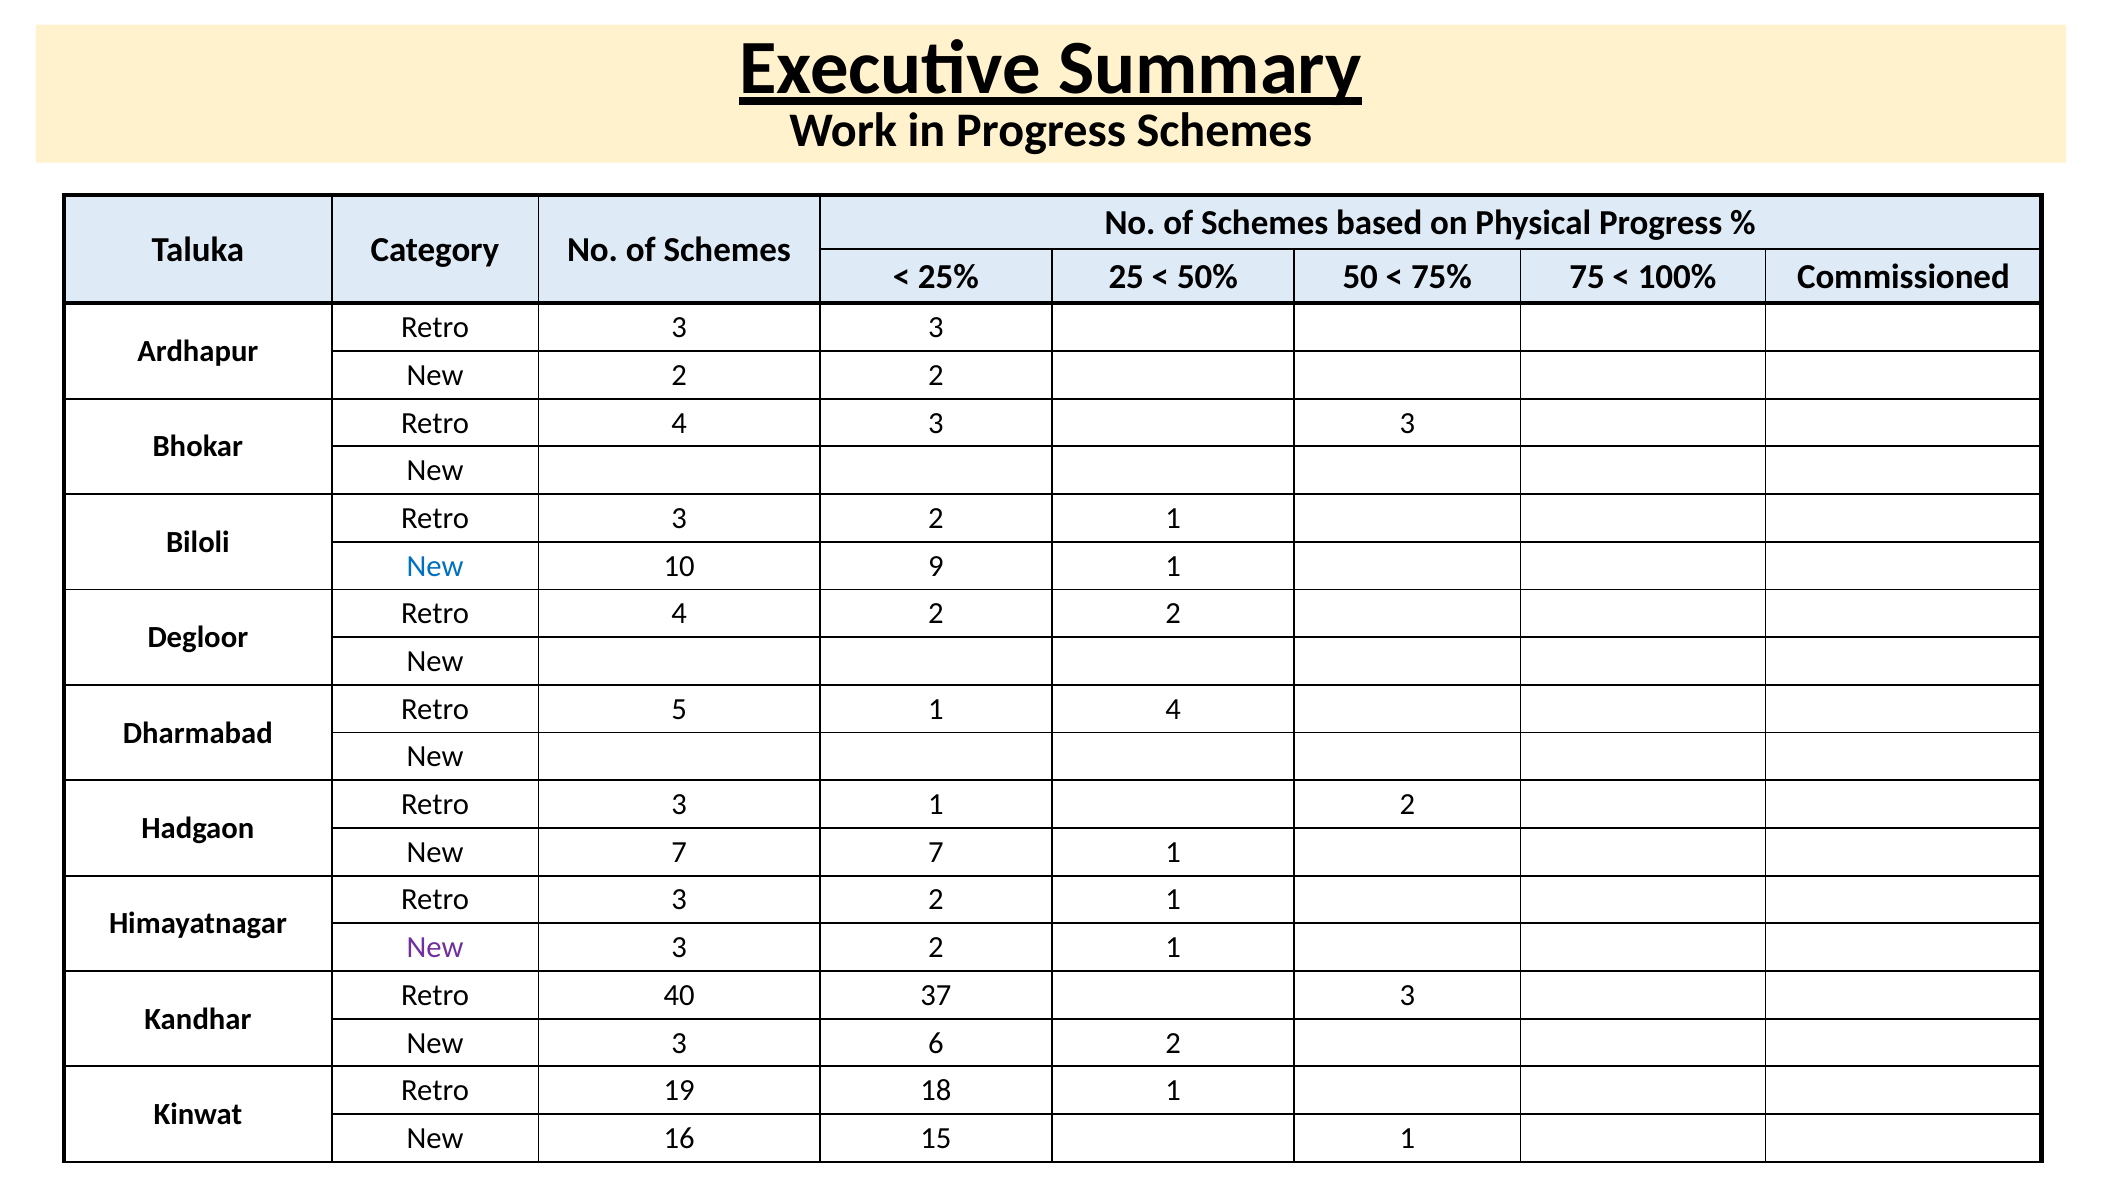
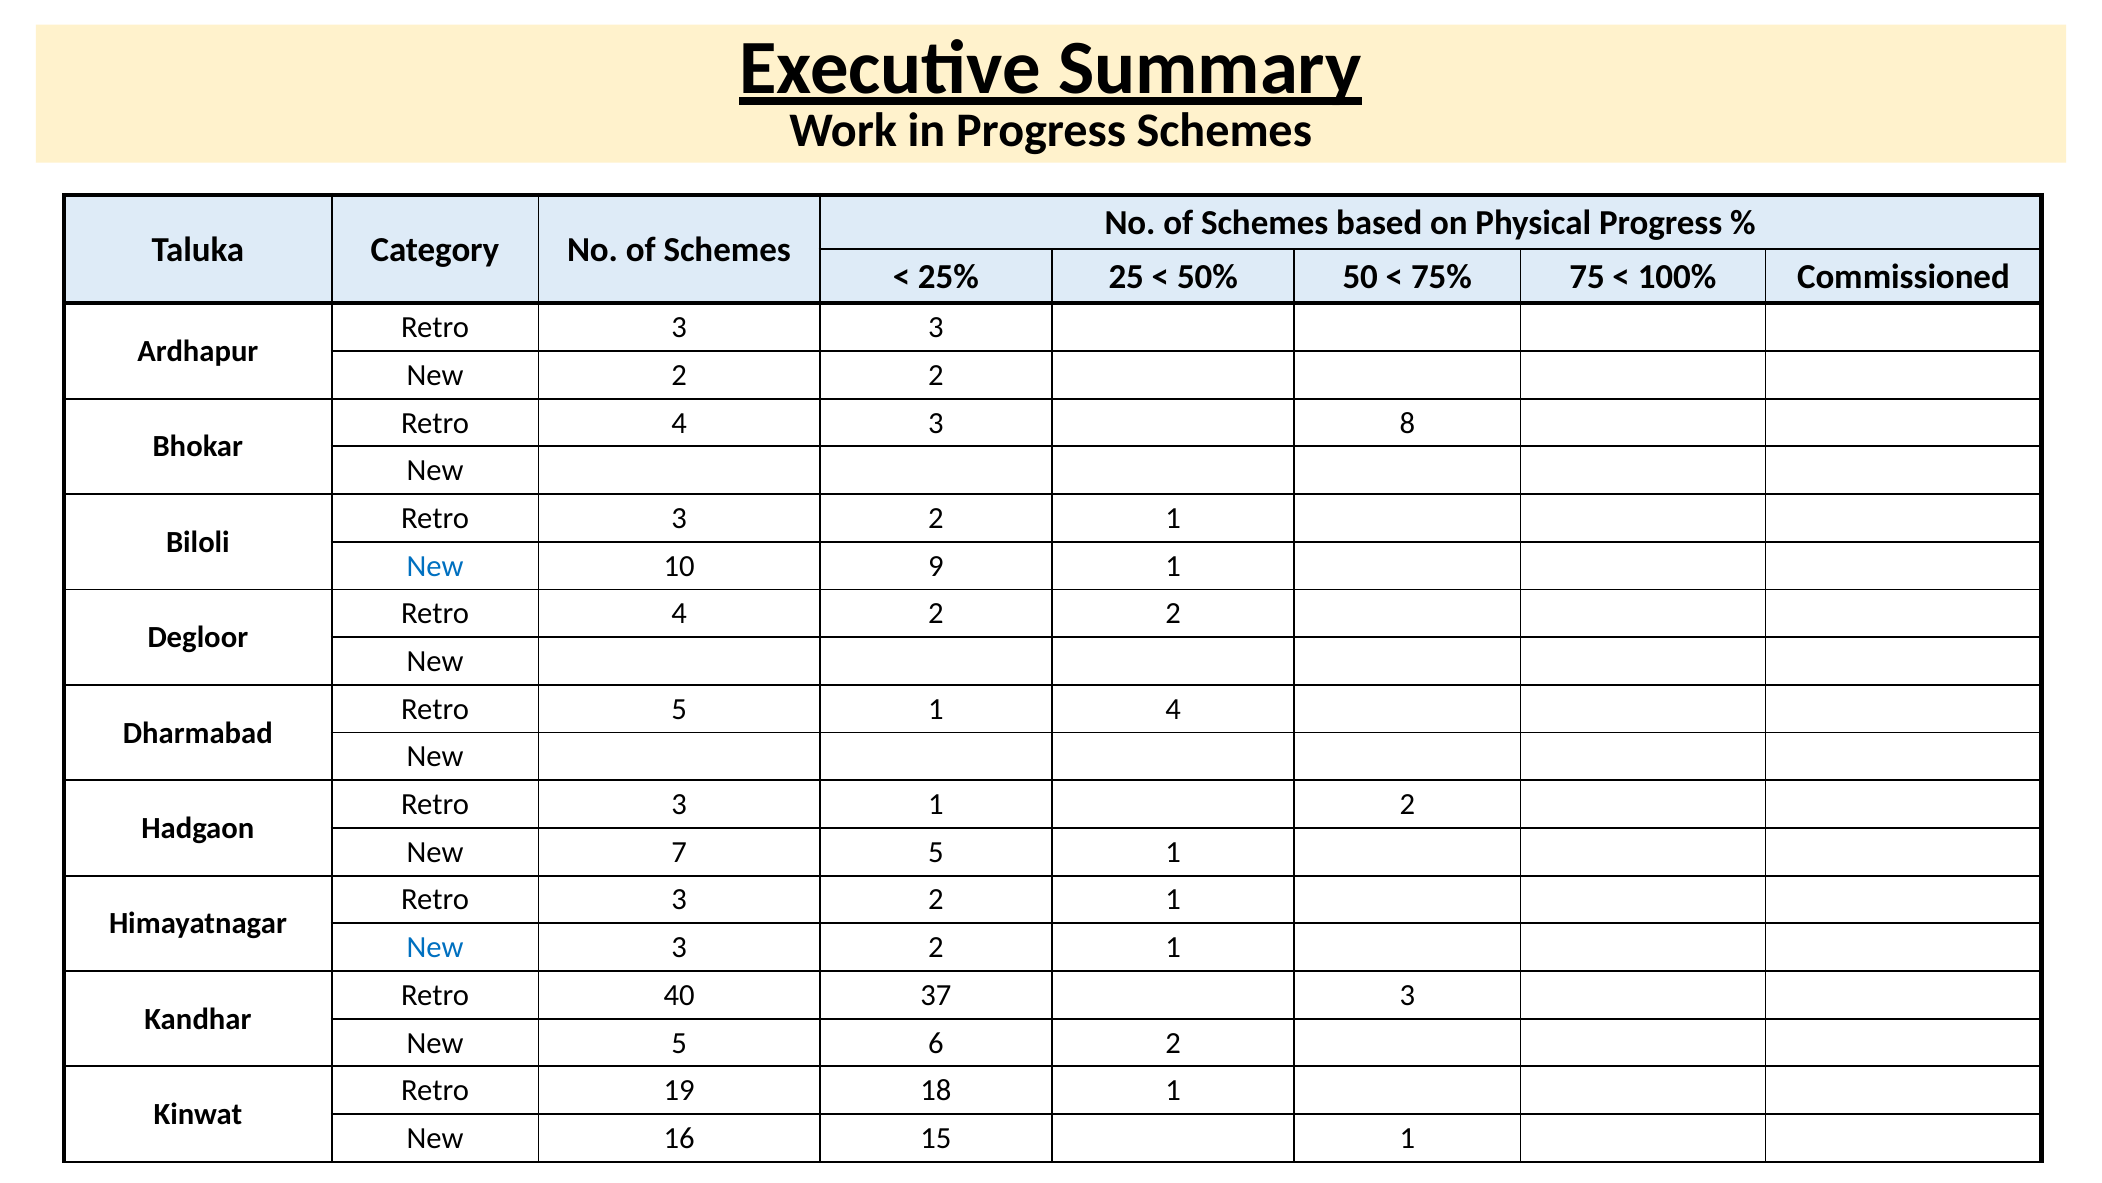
3 0 3: 3 -> 8 (1407, 423)
7 7: 7 -> 5 (936, 852)
New colour: purple -> blue (435, 947)
3: 3 -> 5 (679, 1042)
